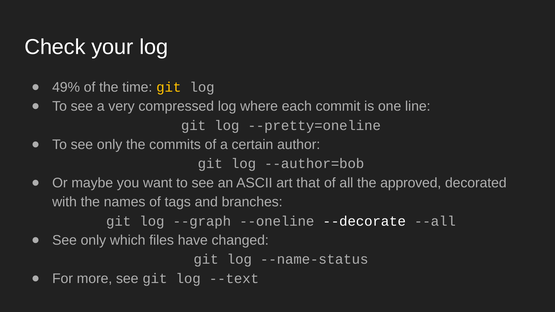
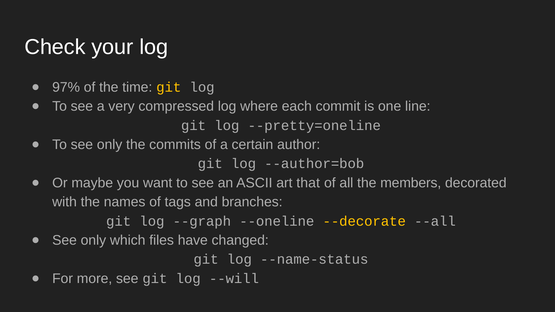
49%: 49% -> 97% (66, 87)
approved: approved -> members (411, 183)
--decorate colour: white -> yellow (364, 221)
--text: --text -> --will (234, 279)
